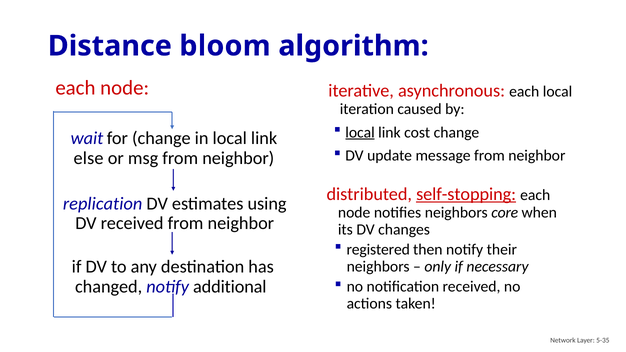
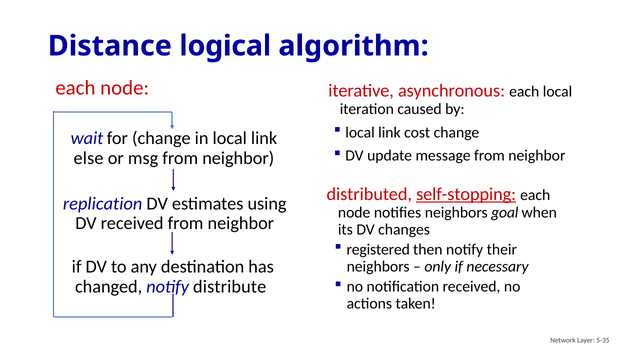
bloom: bloom -> logical (225, 46)
local underline: present -> none (360, 132)
core: core -> goal (505, 213)
additional: additional -> distribute (230, 287)
